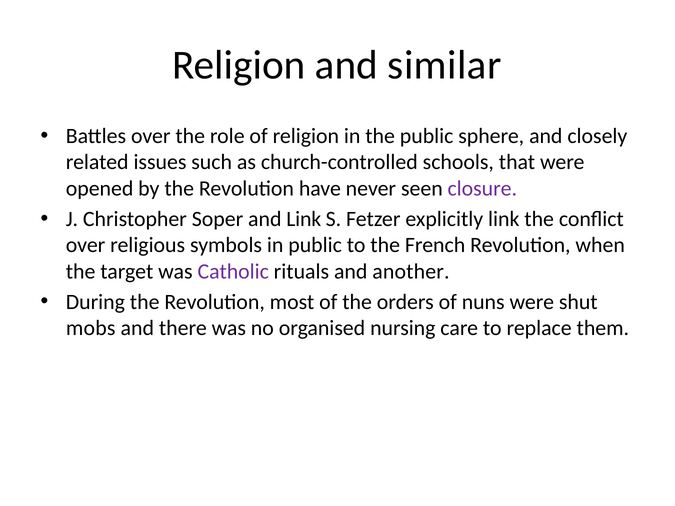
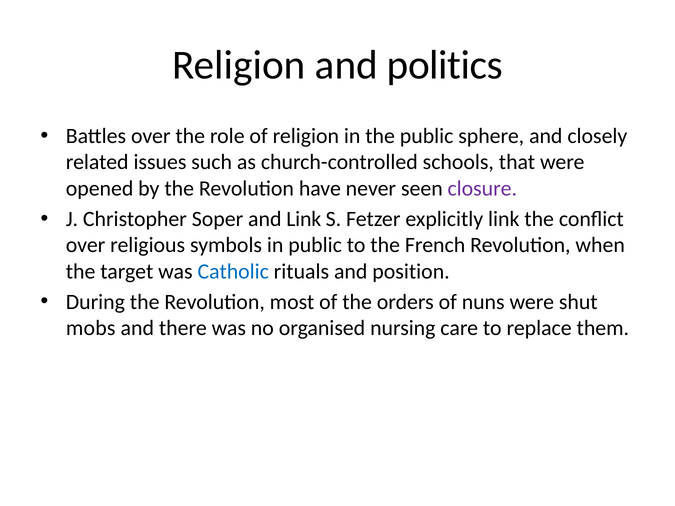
similar: similar -> politics (445, 65)
Catholic colour: purple -> blue (233, 272)
another: another -> position (411, 272)
